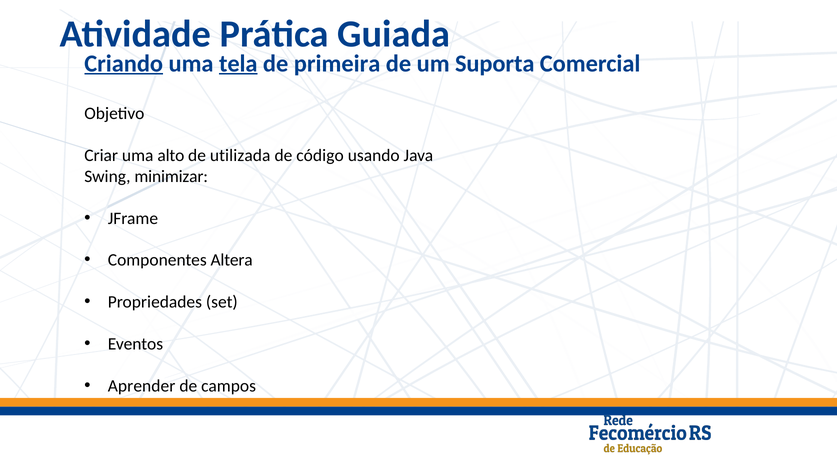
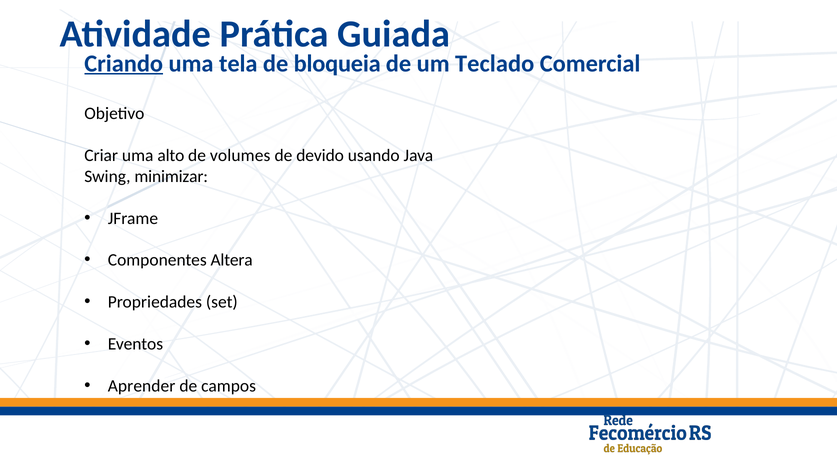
tela underline: present -> none (238, 63)
primeira: primeira -> bloqueia (337, 63)
Suporta: Suporta -> Teclado (495, 63)
utilizada: utilizada -> volumes (240, 155)
código: código -> devido (320, 155)
